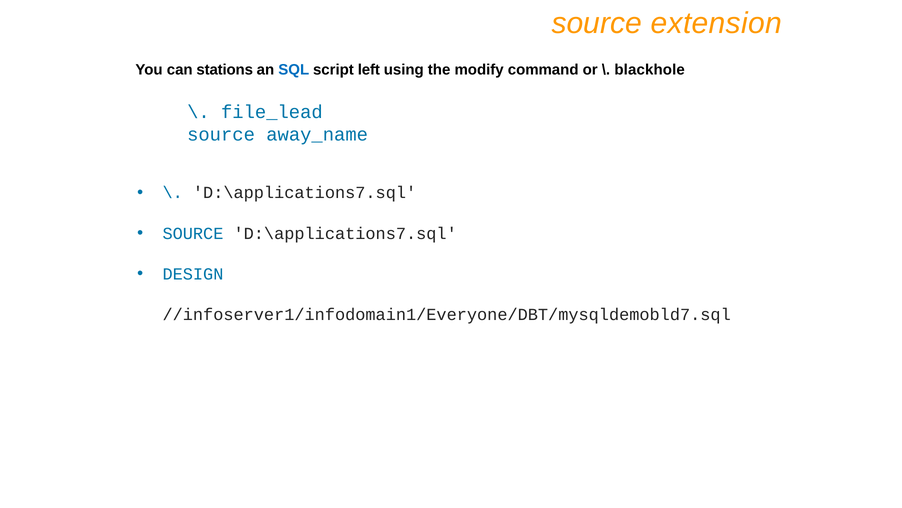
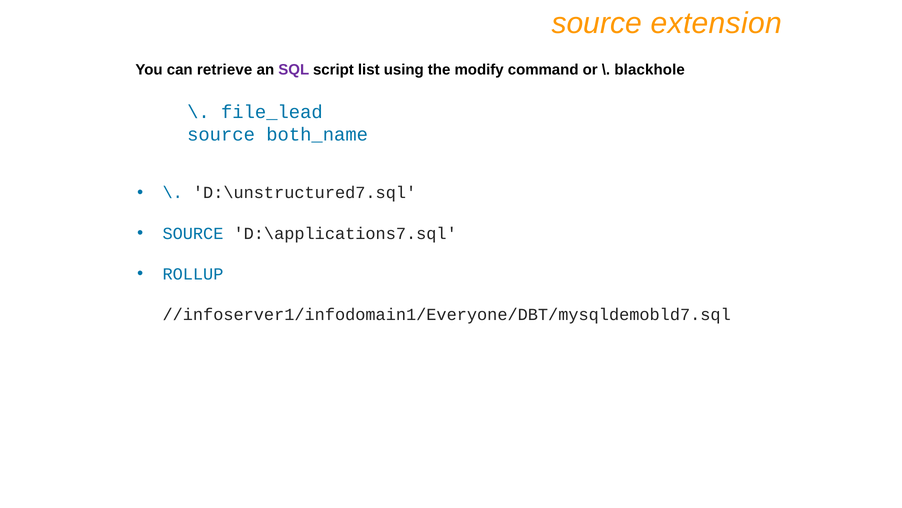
stations: stations -> retrieve (225, 70)
SQL colour: blue -> purple (294, 70)
left: left -> list (369, 70)
away_name: away_name -> both_name (317, 134)
D:\applications7.sql: D:\applications7.sql -> D:\unstructured7.sql (305, 193)
DESIGN: DESIGN -> ROLLUP (193, 274)
